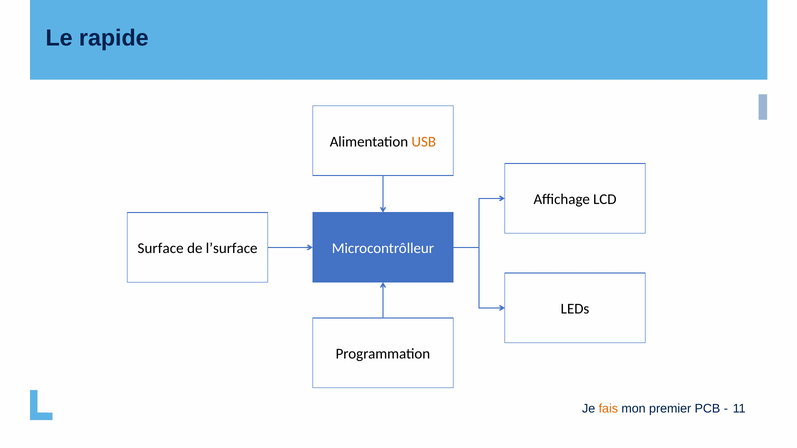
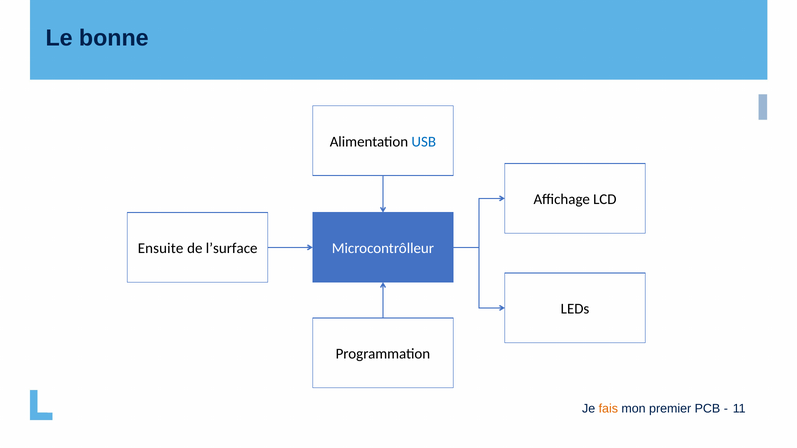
rapide: rapide -> bonne (114, 38)
USB colour: orange -> blue (424, 142)
Surface: Surface -> Ensuite (161, 249)
